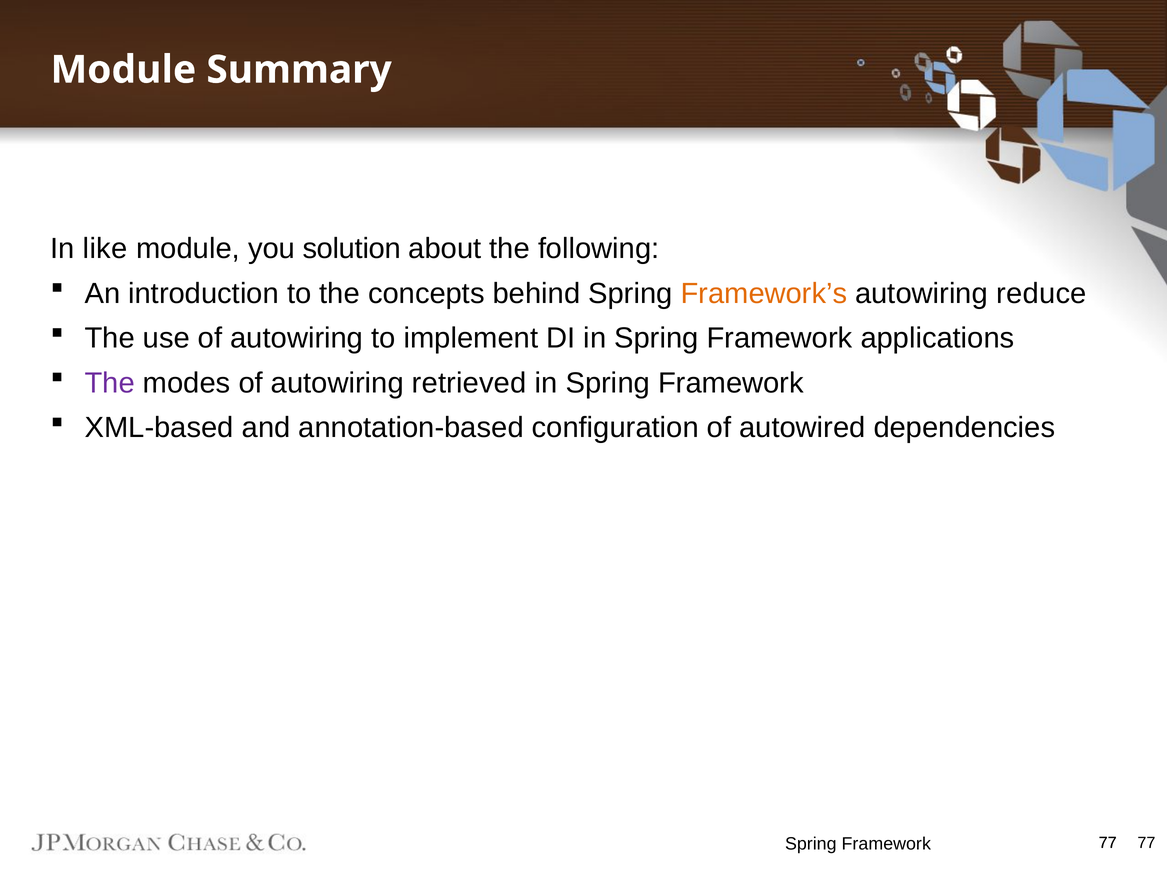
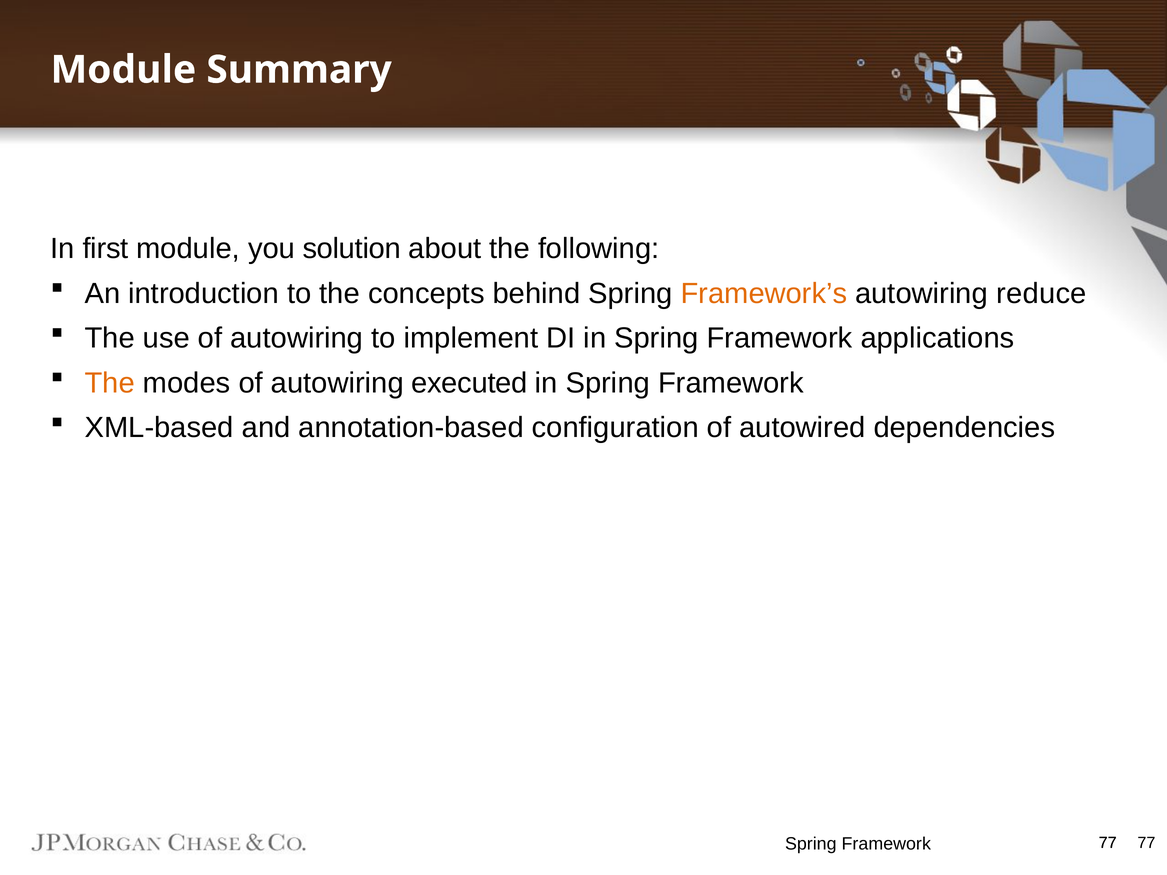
like: like -> first (106, 249)
The colour: purple -> orange (110, 383)
retrieved: retrieved -> executed (469, 383)
